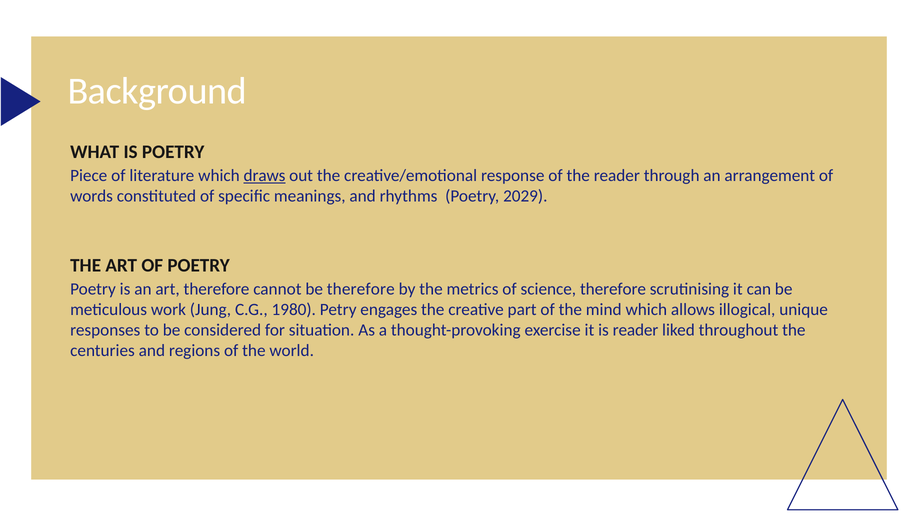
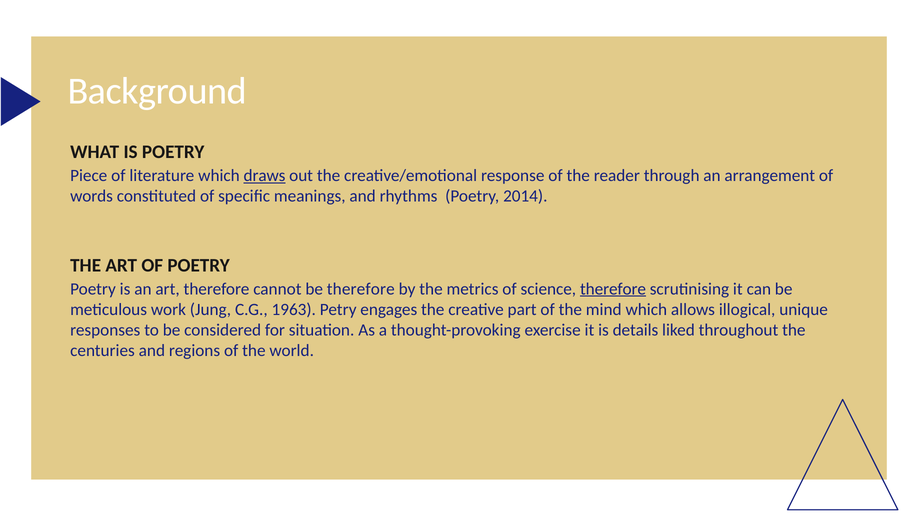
2029: 2029 -> 2014 (525, 196)
therefore underline: none -> present (613, 289)
1980: 1980 -> 1963 (294, 310)
is reader: reader -> details (635, 330)
